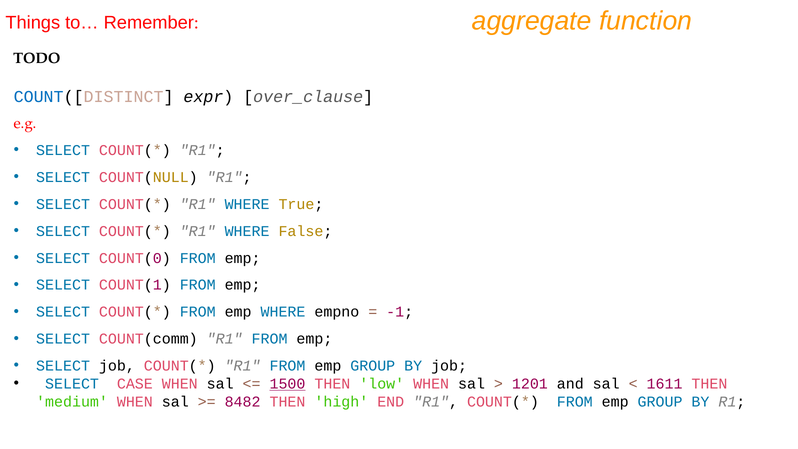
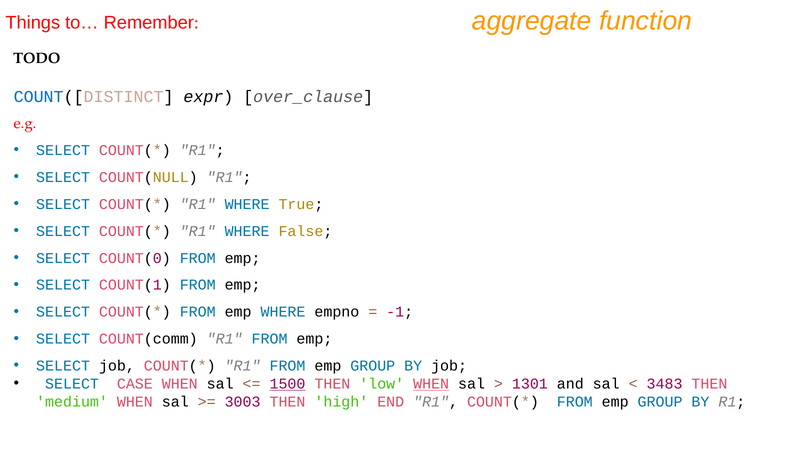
WHEN underline: none -> present (431, 384)
1201: 1201 -> 1301 (530, 384)
1611: 1611 -> 3483 (665, 384)
8482: 8482 -> 3003 (243, 402)
